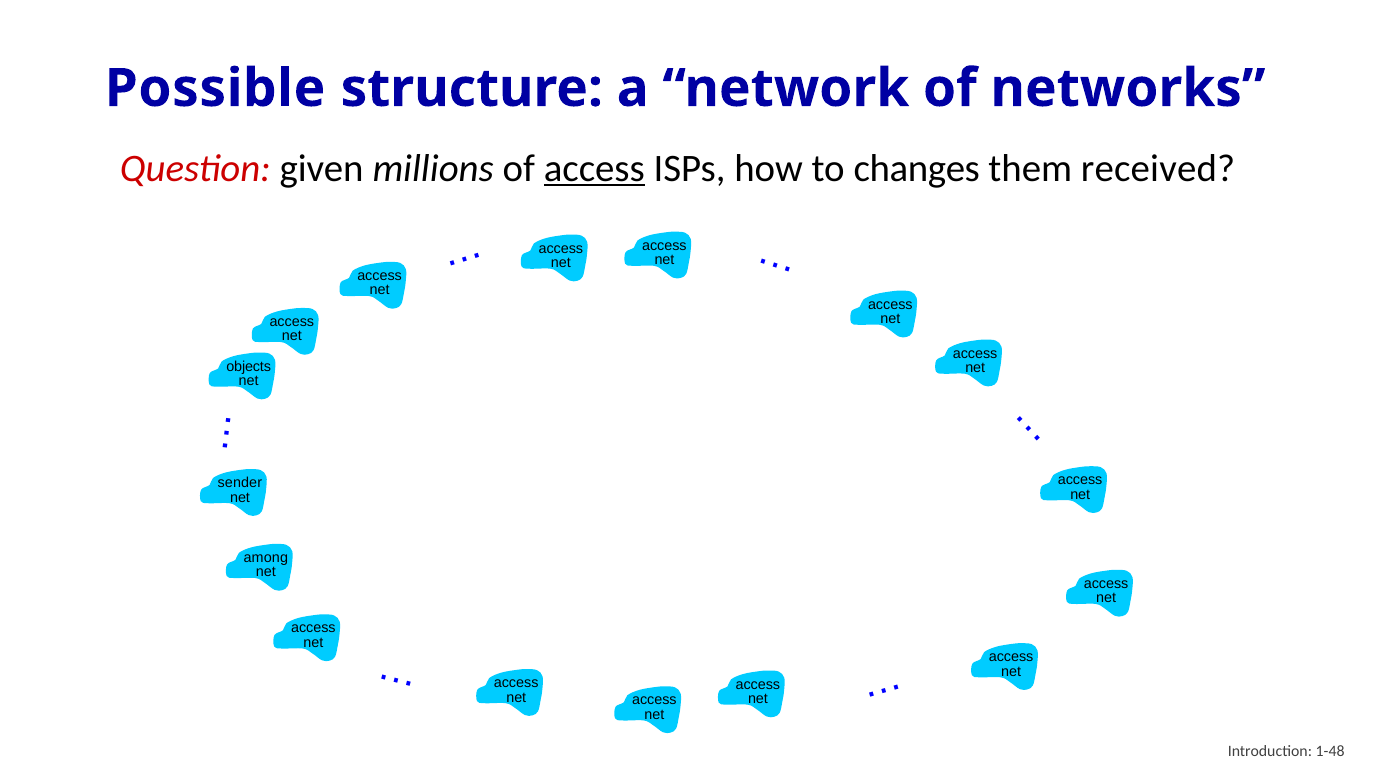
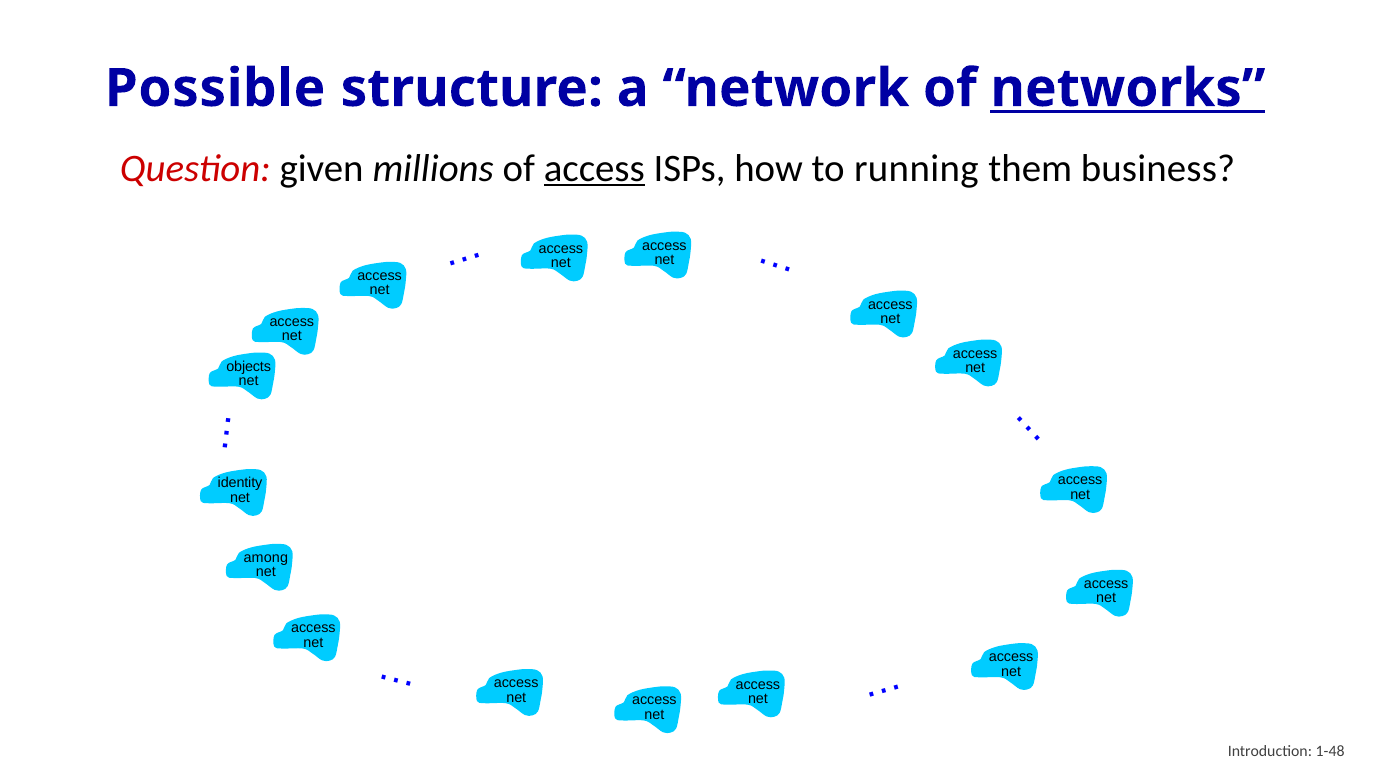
networks underline: none -> present (1128, 88)
changes: changes -> running (916, 168)
received: received -> business (1158, 168)
sender: sender -> identity (240, 483)
